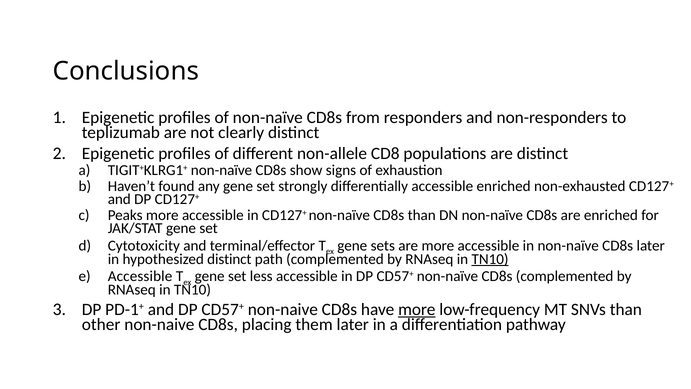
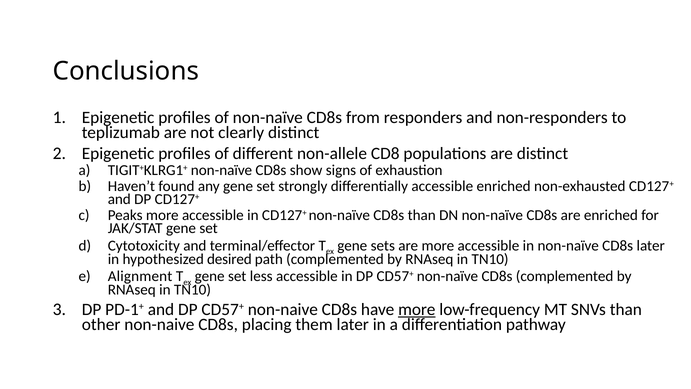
hypothesized distinct: distinct -> desired (229, 259)
TN10 underline: present -> none (490, 259)
Accessible: Accessible -> Alignment (140, 276)
